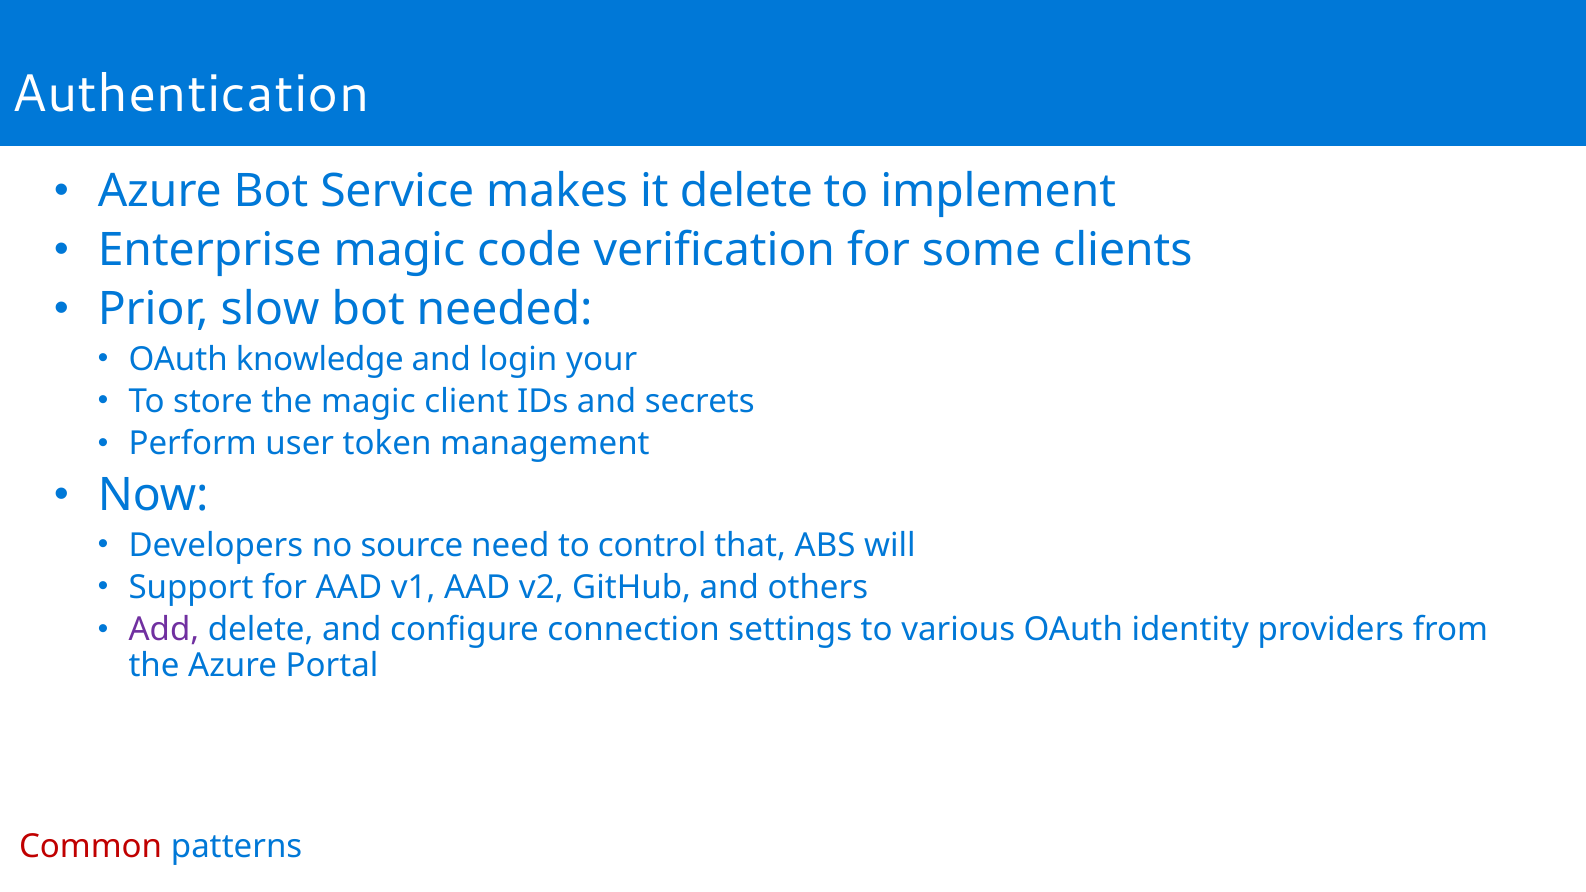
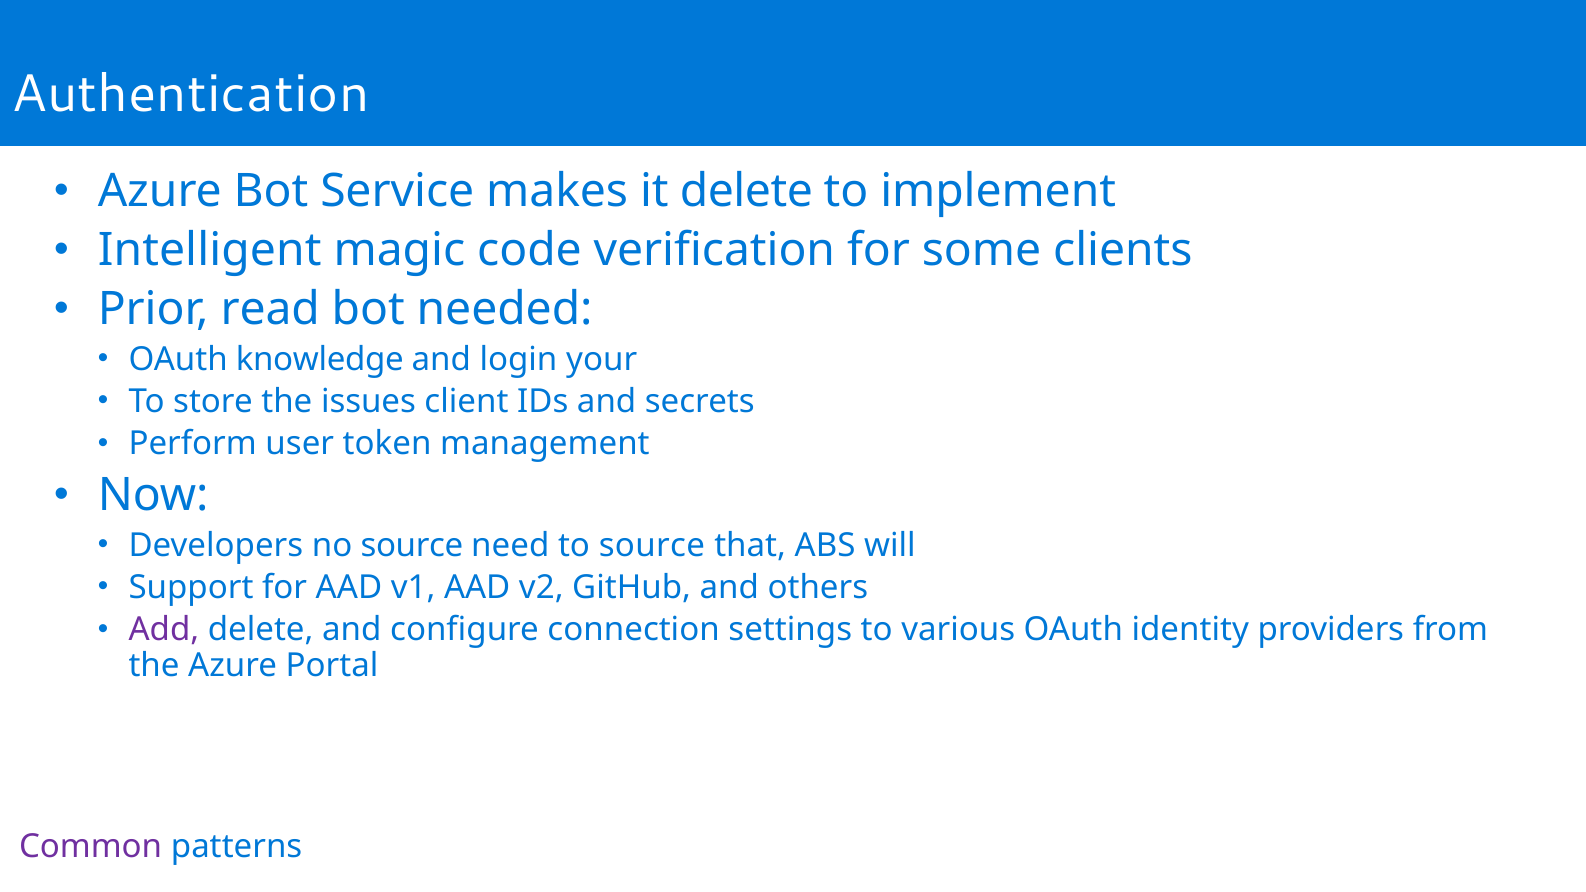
Enterprise: Enterprise -> Intelligent (210, 250)
slow: slow -> read (270, 310)
the magic: magic -> issues (368, 401)
to control: control -> source (652, 545)
Common colour: red -> purple (91, 846)
